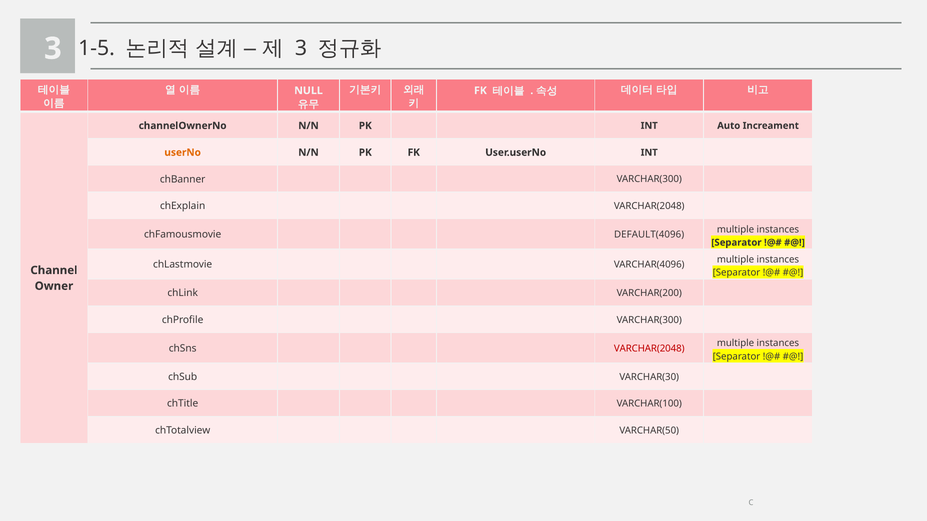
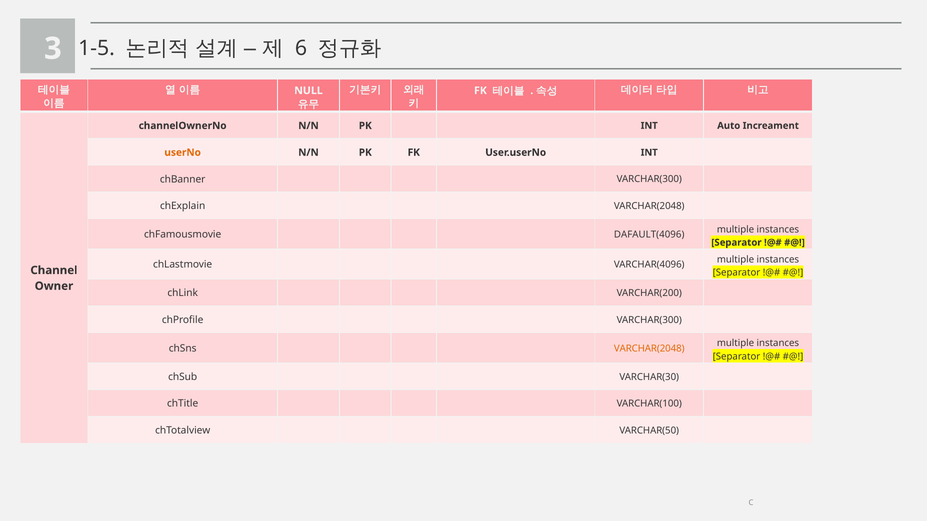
3: 3 -> 6 (301, 48)
DEFAULT(4096: DEFAULT(4096 -> DAFAULT(4096 (649, 235)
VARCHAR(2048 colour: red -> orange (649, 349)
